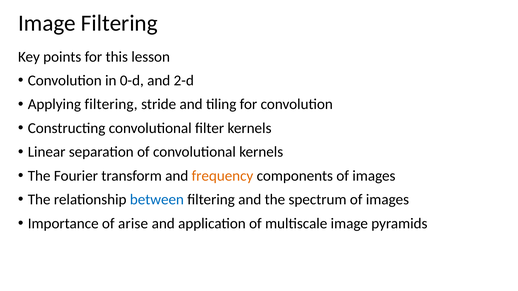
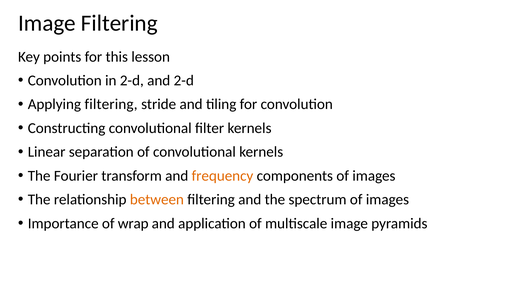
in 0-d: 0-d -> 2-d (132, 81)
between colour: blue -> orange (157, 200)
arise: arise -> wrap (133, 224)
